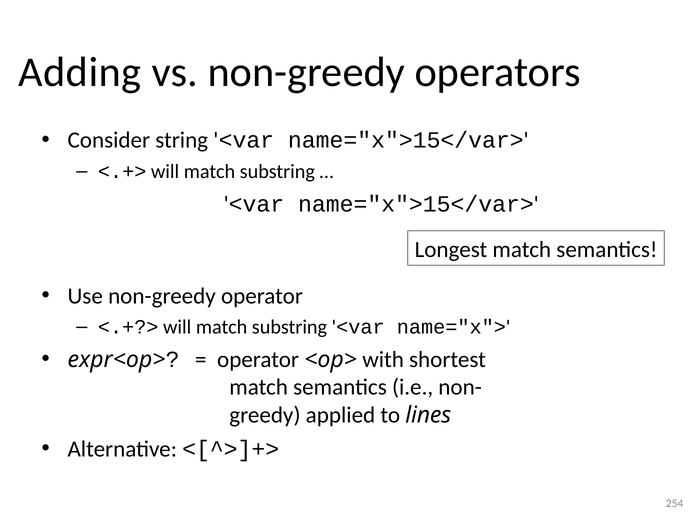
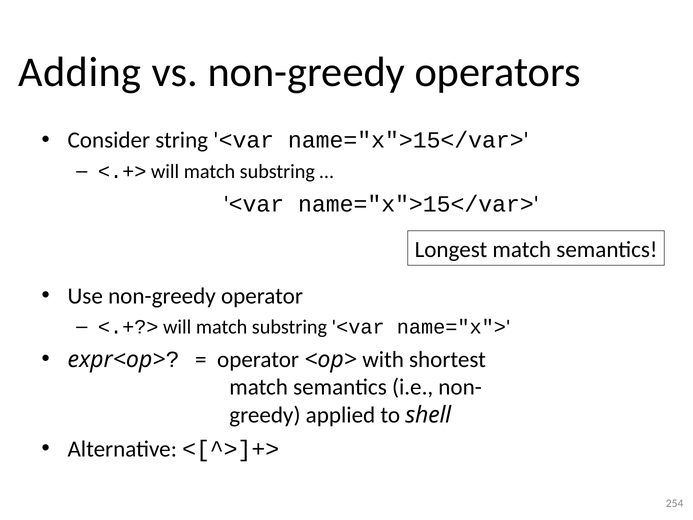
lines: lines -> shell (428, 415)
